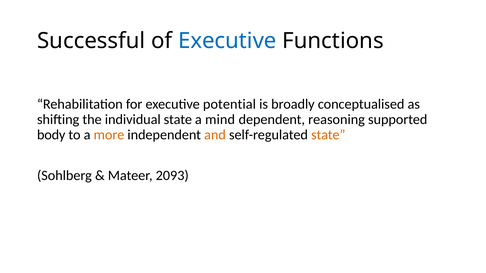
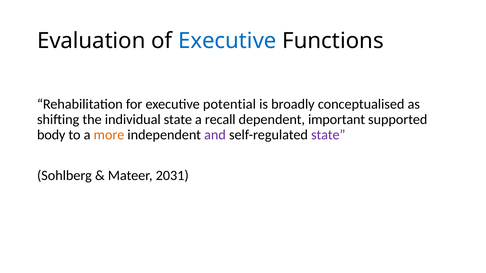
Successful: Successful -> Evaluation (91, 41)
mind: mind -> recall (220, 120)
reasoning: reasoning -> important (337, 120)
and colour: orange -> purple (215, 135)
state colour: orange -> purple (328, 135)
2093: 2093 -> 2031 (172, 176)
